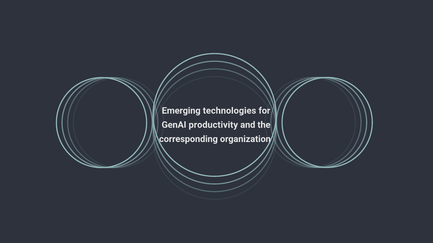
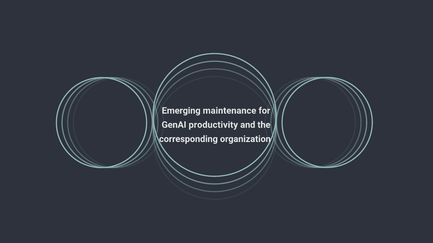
technologies: technologies -> maintenance (230, 111)
